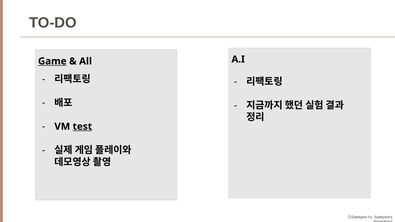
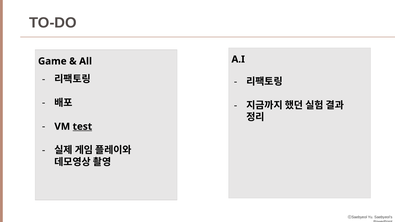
Game underline: present -> none (52, 61)
